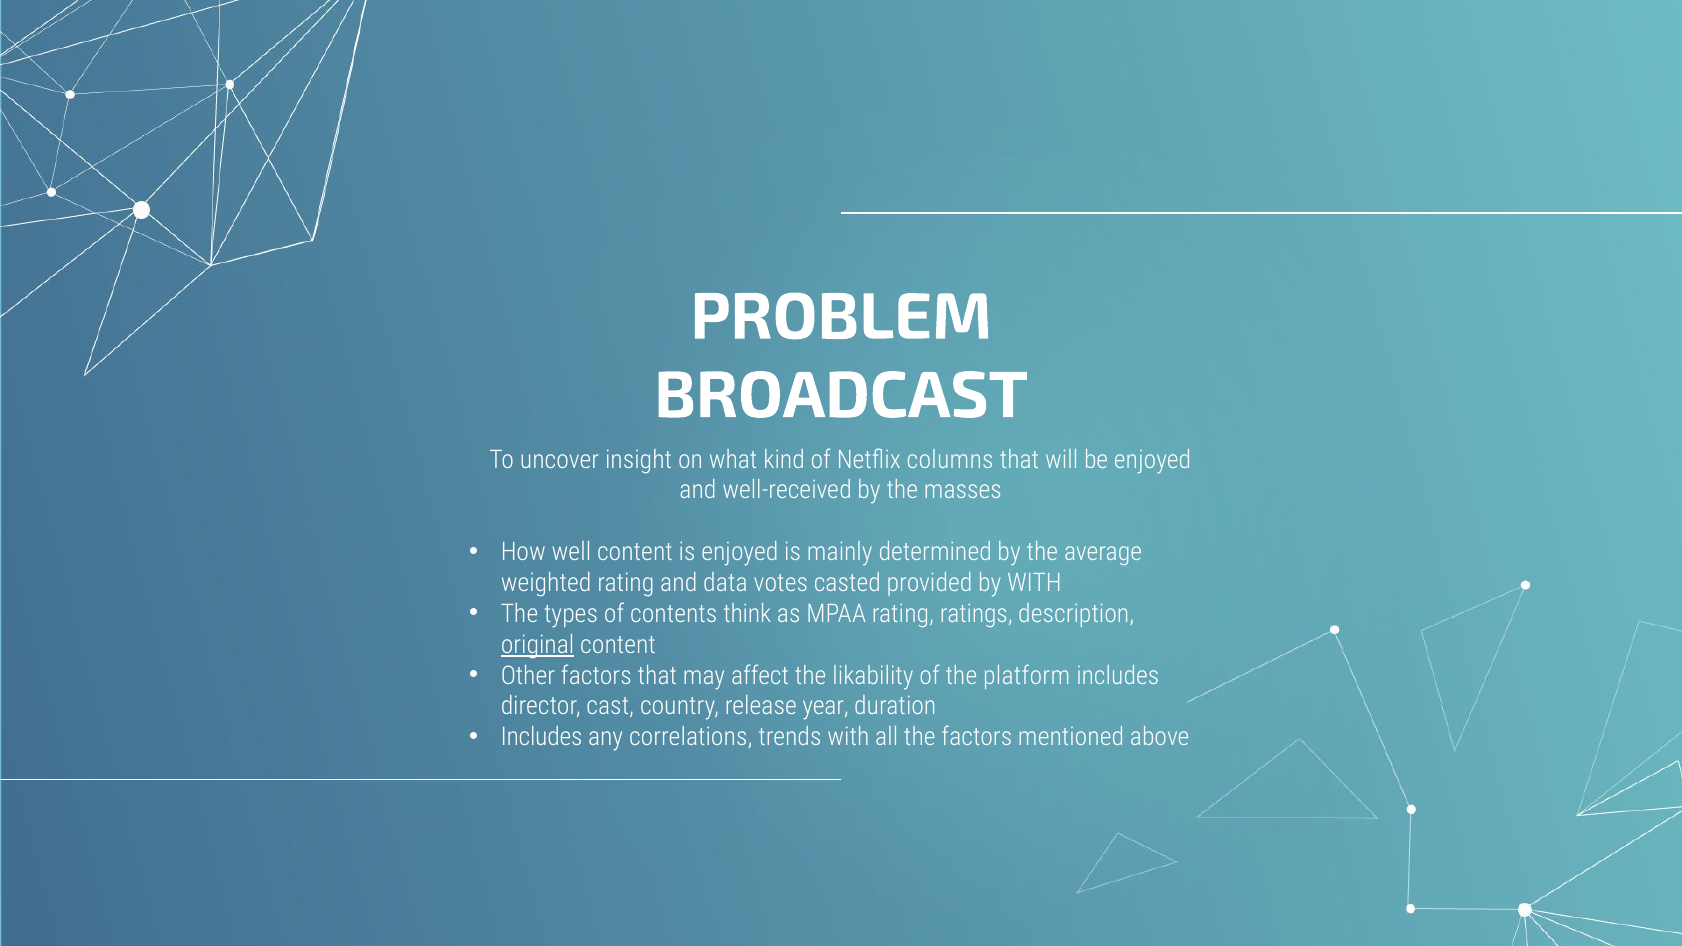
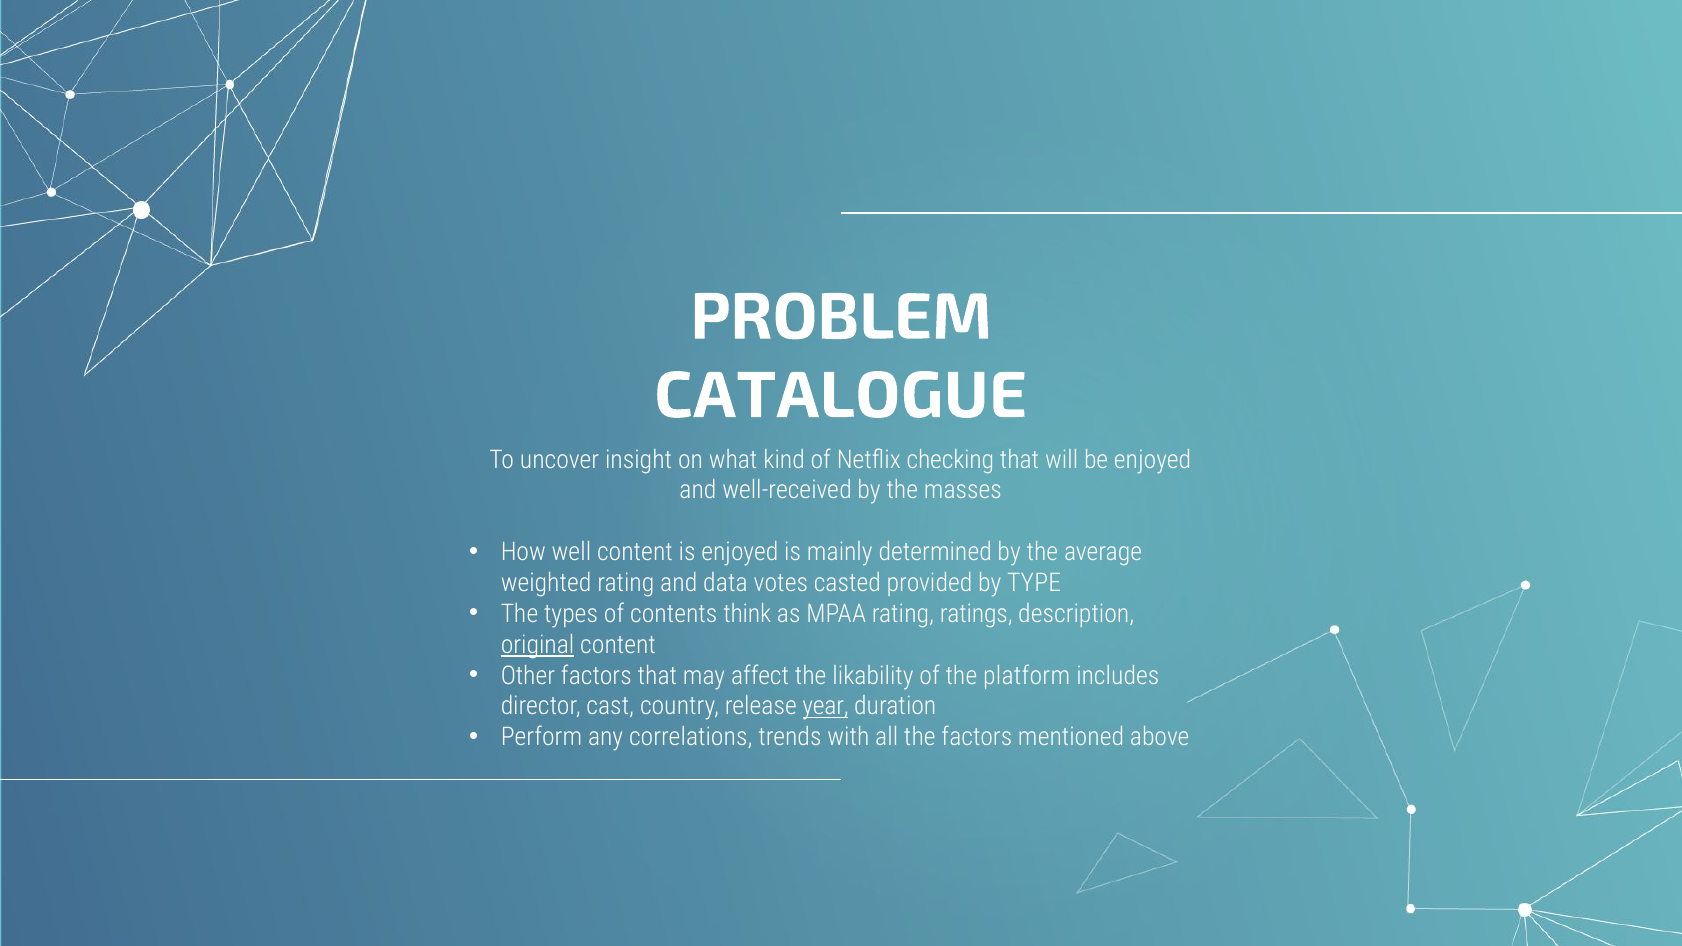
BROADCAST: BROADCAST -> CATALOGUE (841, 396)
columns: columns -> checking (950, 460)
by WITH: WITH -> TYPE (1034, 583)
year underline: none -> present (826, 707)
Includes: Includes -> Perform (541, 737)
